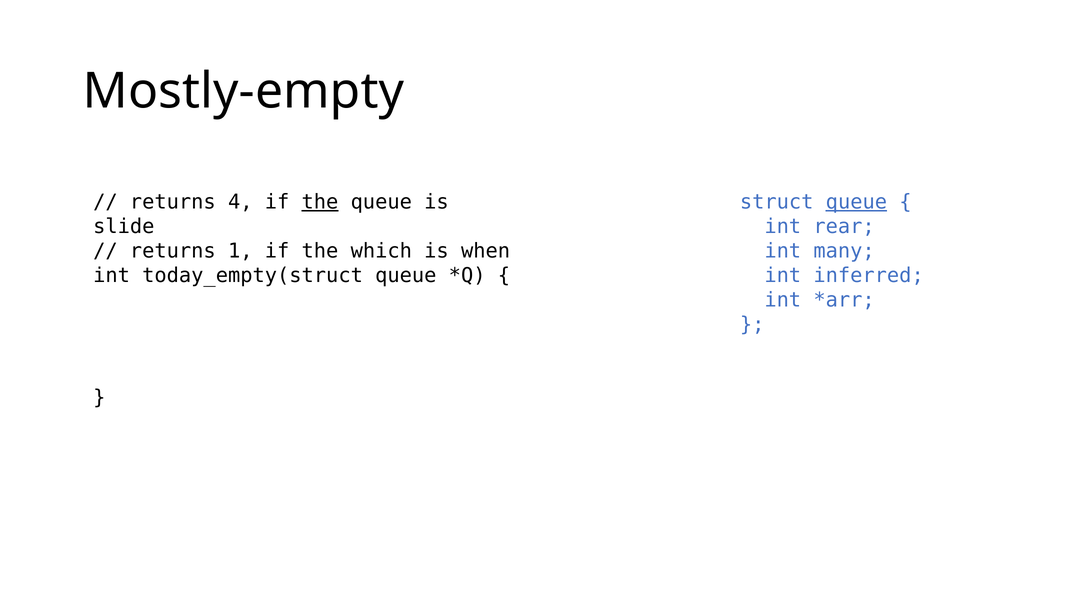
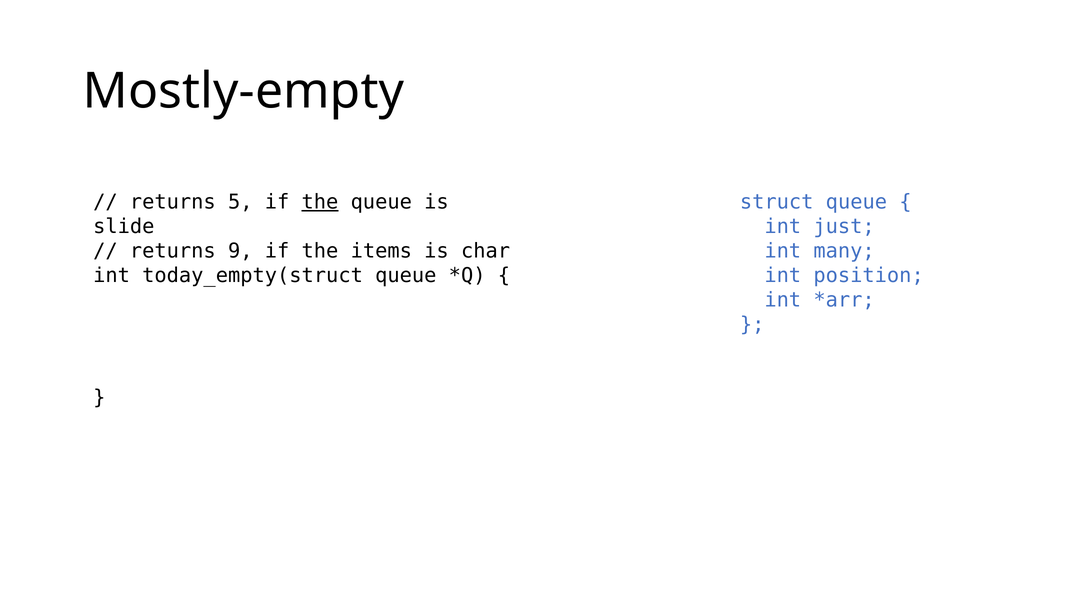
4: 4 -> 5 (240, 202)
queue underline: present -> none (856, 202)
rear: rear -> just (844, 226)
1: 1 -> 9 (240, 251)
which: which -> items (381, 251)
when: when -> char (486, 251)
inferred: inferred -> position (869, 275)
